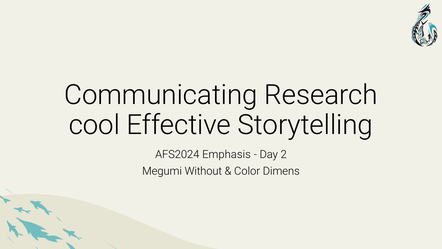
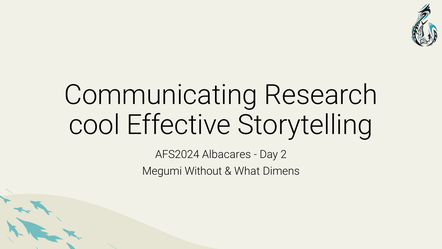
Emphasis: Emphasis -> Albacares (226, 154)
Color: Color -> What (247, 171)
